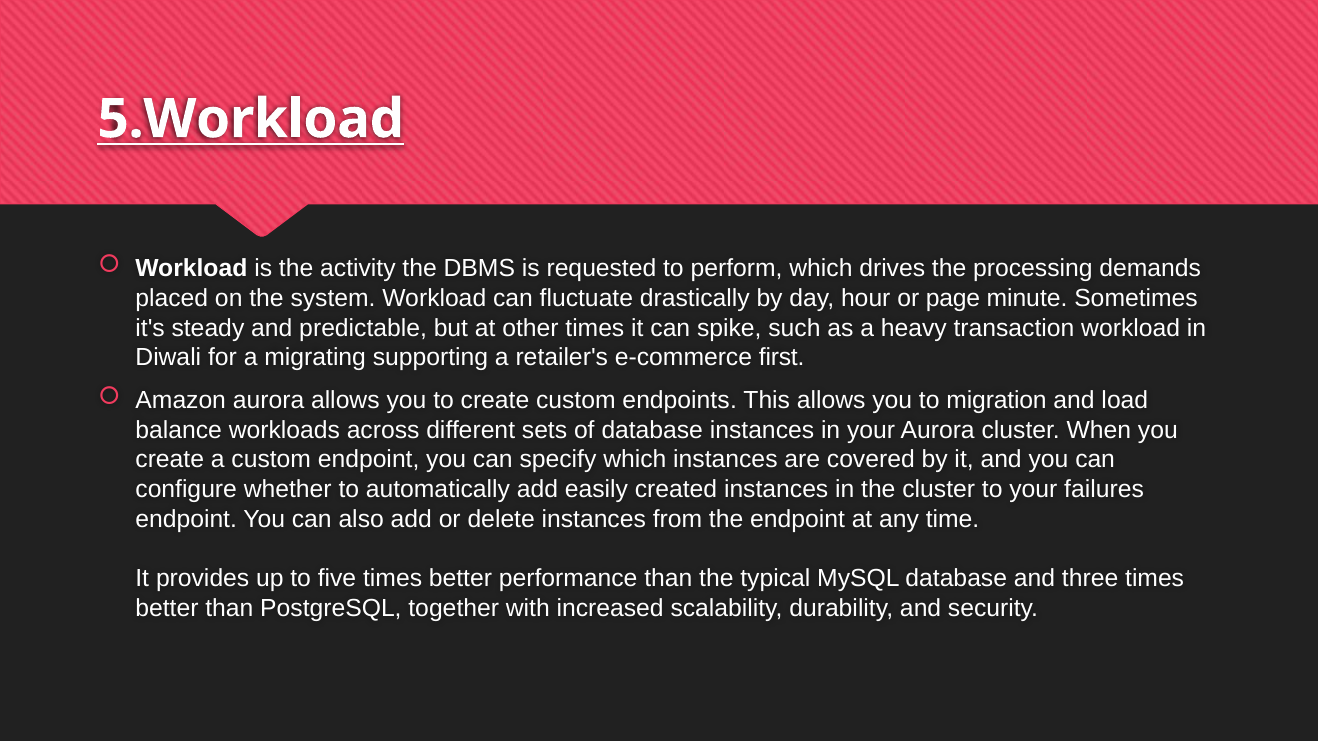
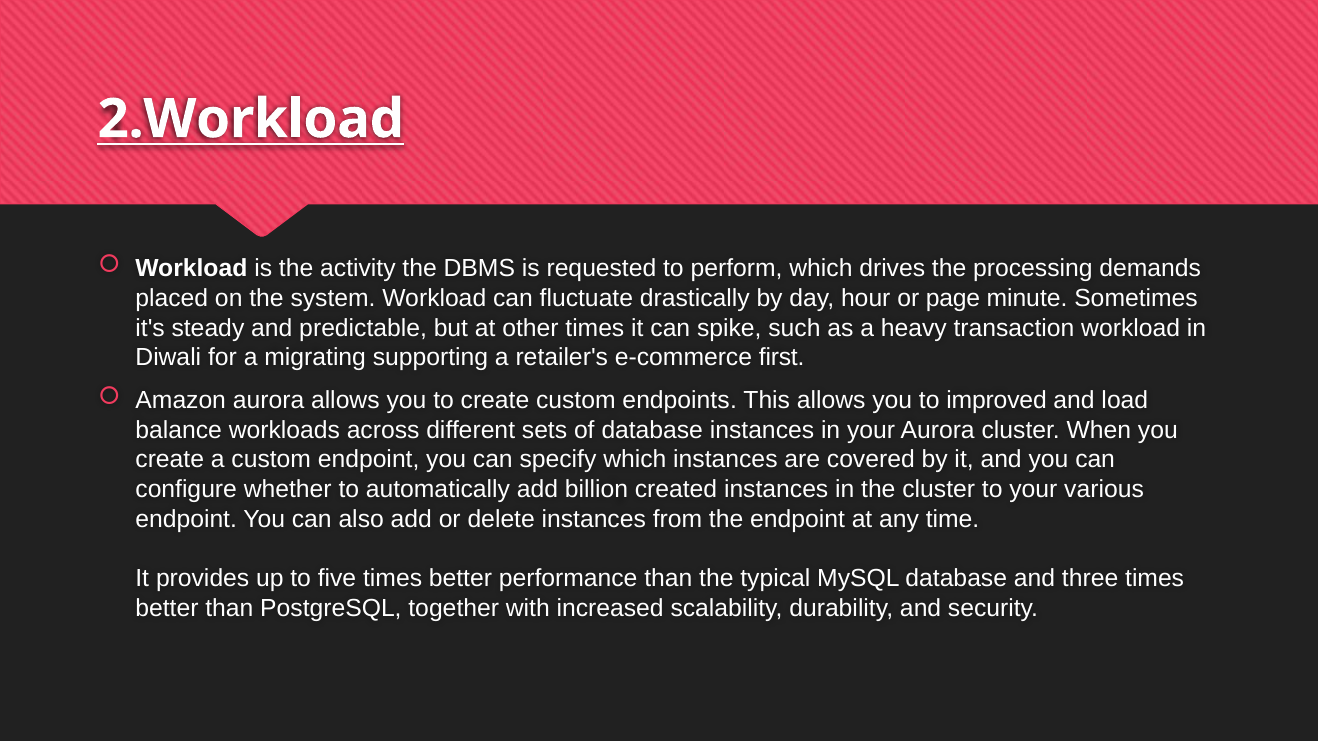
5.Workload: 5.Workload -> 2.Workload (251, 119)
migration: migration -> improved (997, 401)
easily: easily -> billion (596, 490)
failures: failures -> various (1104, 490)
